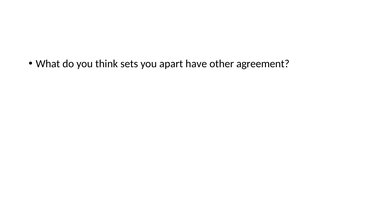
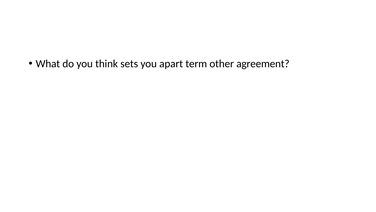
have: have -> term (196, 64)
